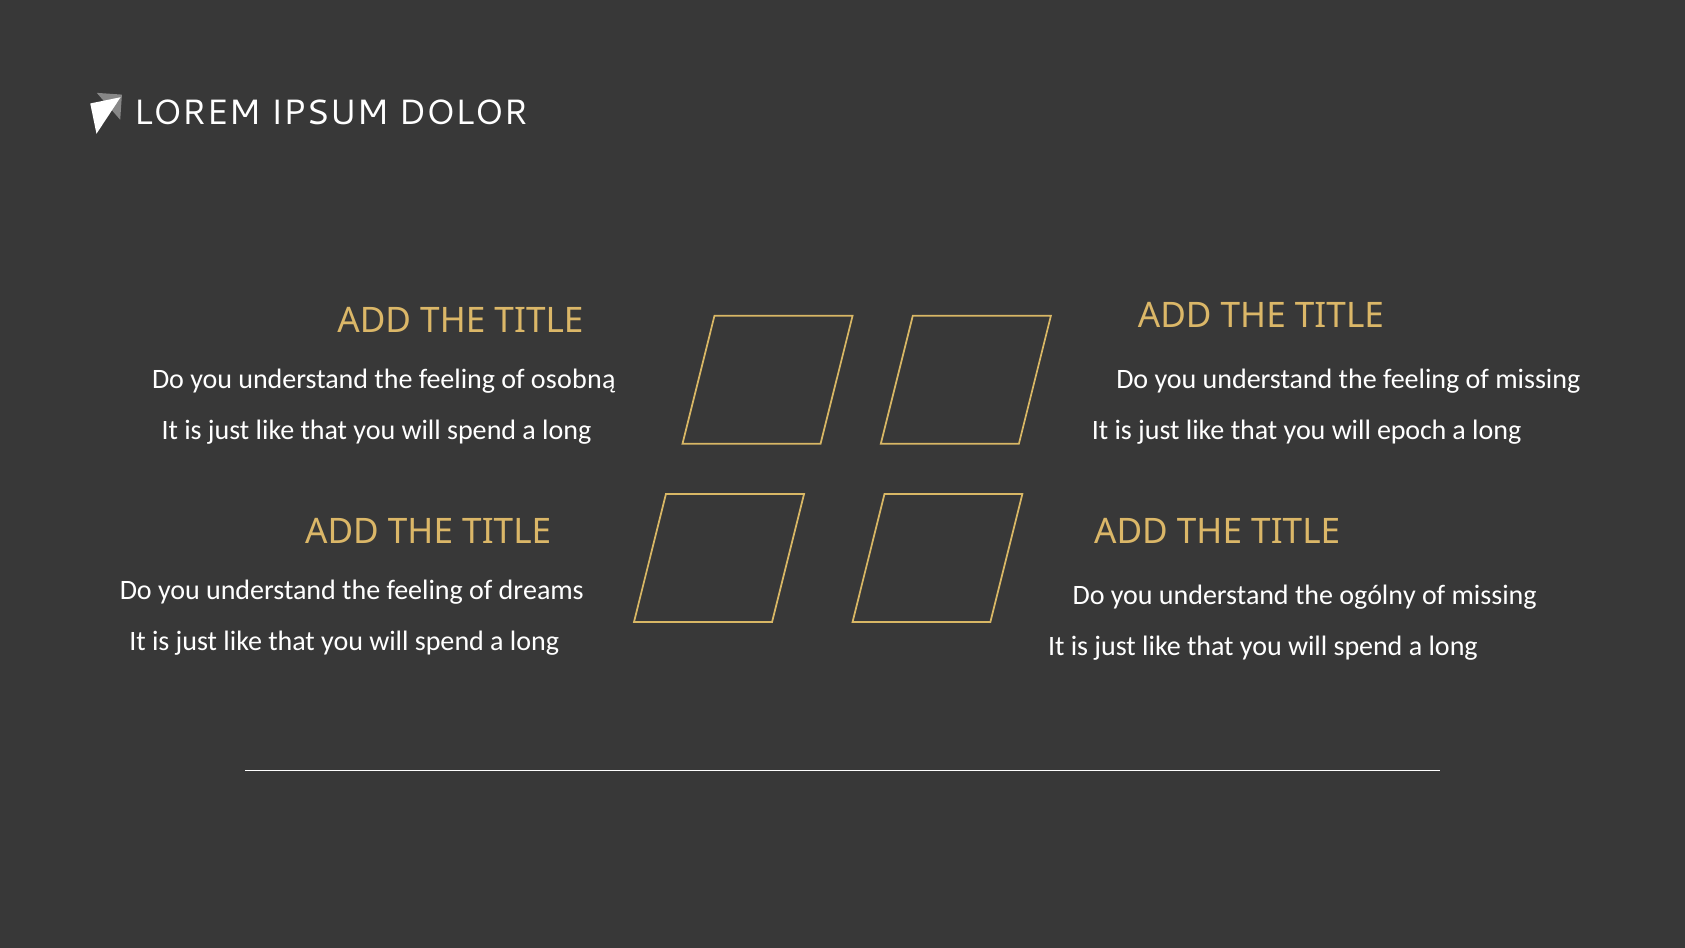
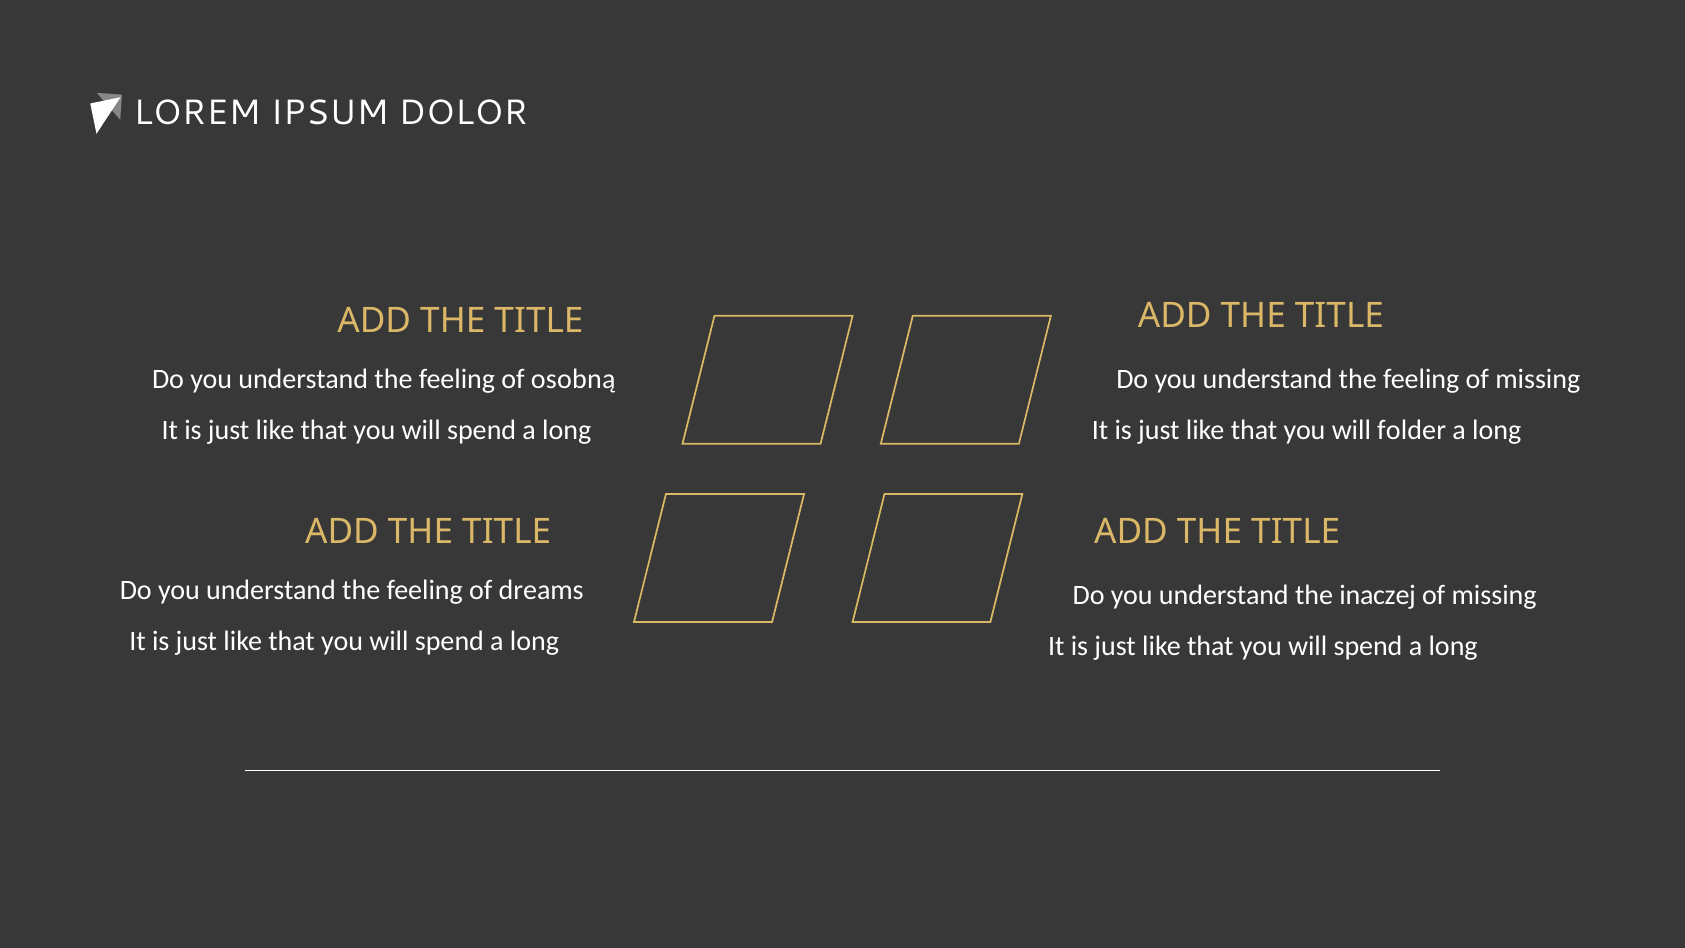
epoch: epoch -> folder (1412, 430)
ogólny: ogólny -> inaczej (1378, 595)
